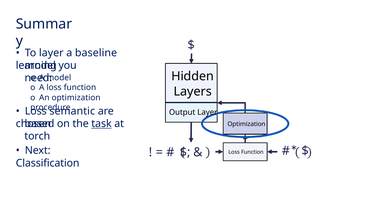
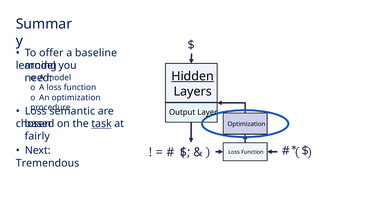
To layer: layer -> offer (51, 53)
Hidden underline: none -> present (193, 76)
torch: torch -> fairly (37, 136)
Classification: Classification -> Tremendous (48, 163)
